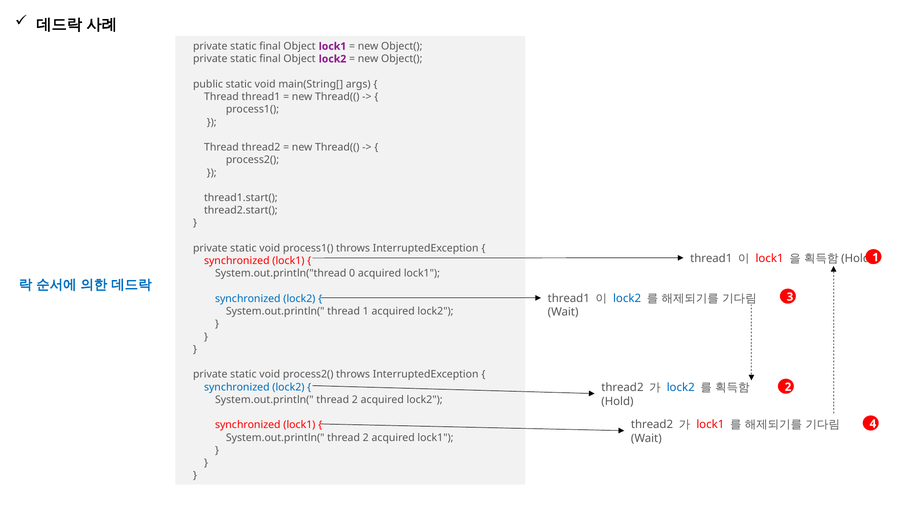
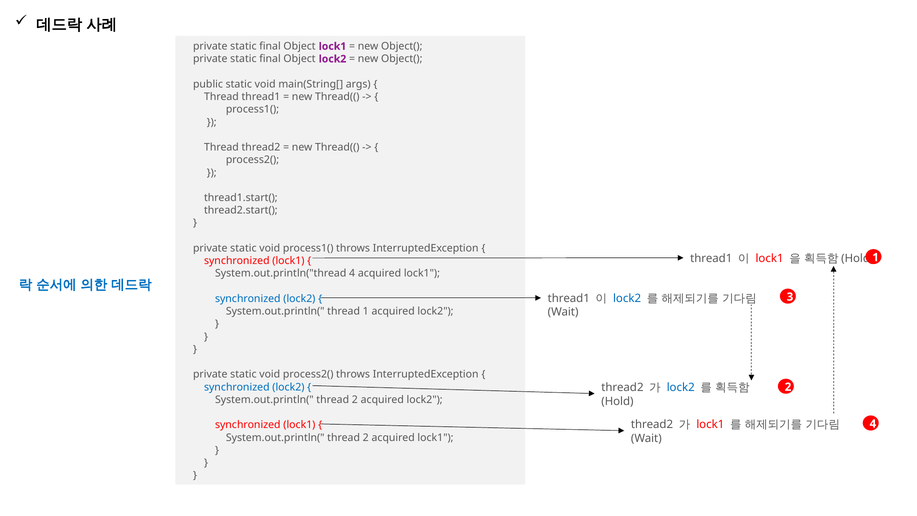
System.out.println("thread 0: 0 -> 4 (352, 273)
